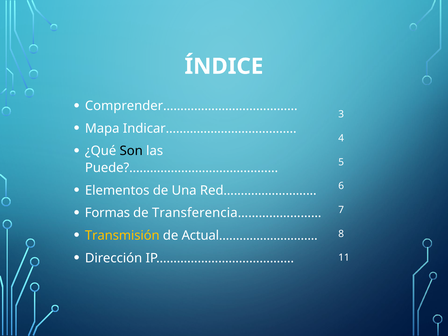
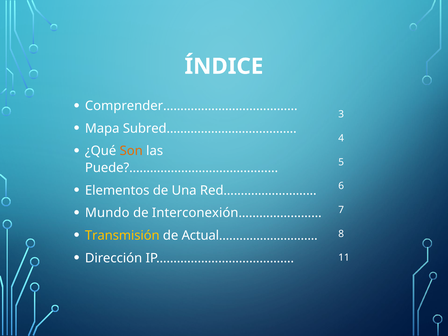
Indicar………………………………: Indicar……………………………… -> Subred……………………………… (210, 128)
Son colour: black -> orange (131, 151)
Formas: Formas -> Mundo (107, 213)
Transferencia……………………: Transferencia…………………… -> Interconexión…………………… (237, 213)
